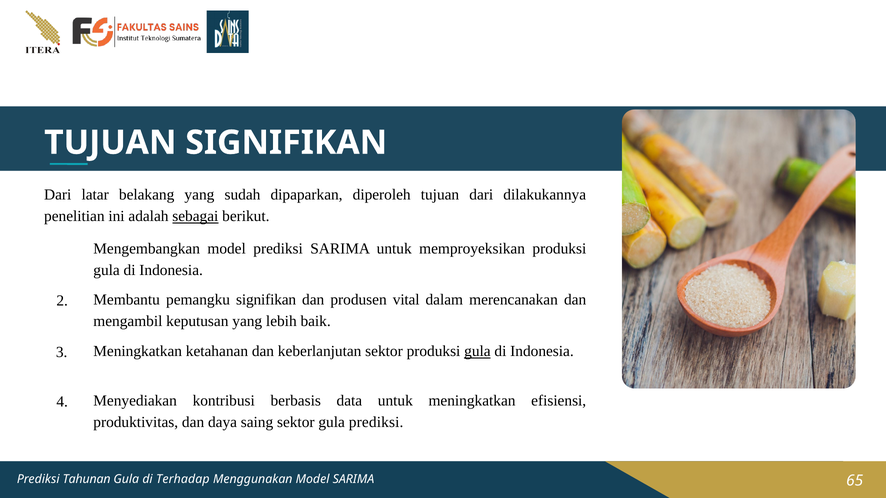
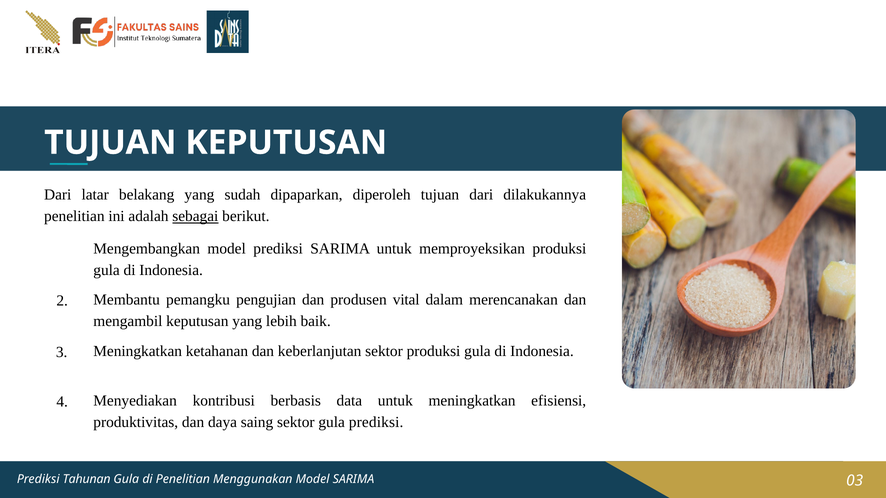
TUJUAN SIGNIFIKAN: SIGNIFIKAN -> KEPUTUSAN (286, 143)
pemangku signifikan: signifikan -> pengujian (266, 300)
gula underline: present -> none (477, 352)
di Terhadap: Terhadap -> Penelitian (183, 479)
65: 65 -> 03 (855, 481)
